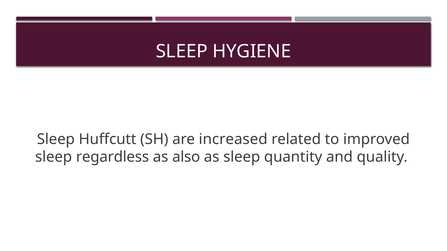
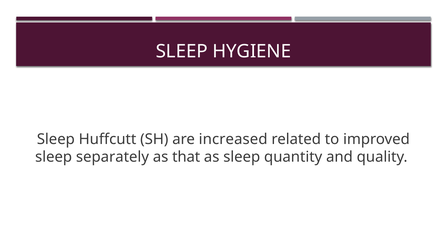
regardless: regardless -> separately (112, 157)
also: also -> that (186, 157)
